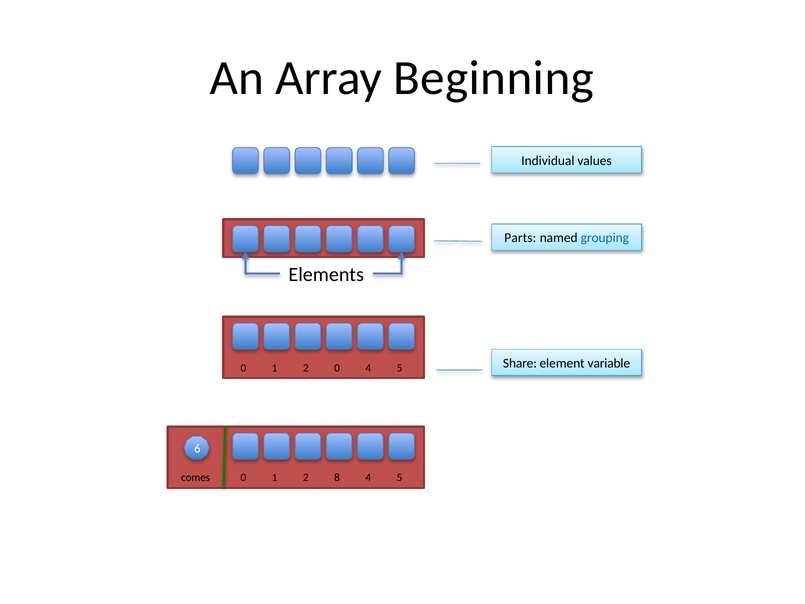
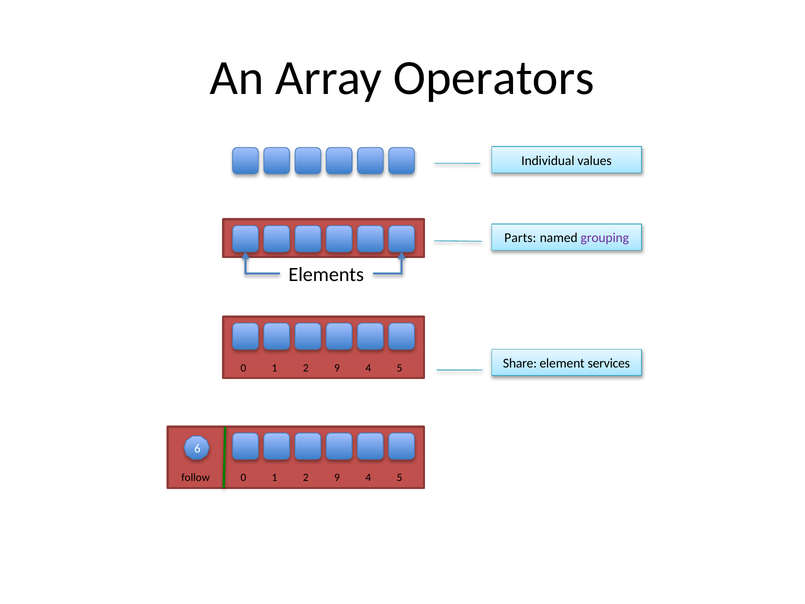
Beginning: Beginning -> Operators (494, 78)
grouping colour: blue -> purple (605, 238)
0: 0 -> 9 (337, 368)
variable: variable -> services (609, 363)
comes: comes -> follow (196, 478)
8: 8 -> 9 (337, 478)
